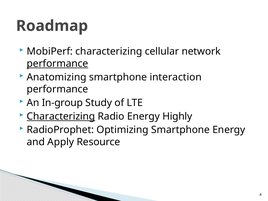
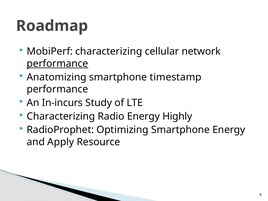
interaction: interaction -> timestamp (176, 77)
In-group: In-group -> In-incurs (62, 103)
Characterizing underline: present -> none (61, 116)
